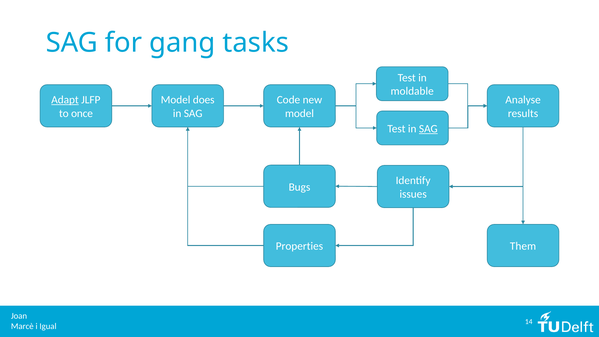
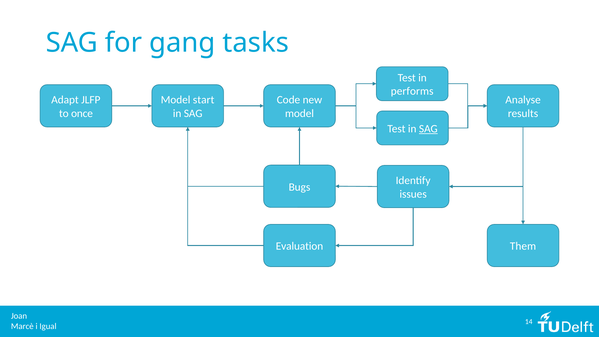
moldable: moldable -> performs (412, 91)
Adapt underline: present -> none (65, 100)
does: does -> start (204, 100)
Properties: Properties -> Evaluation (299, 246)
